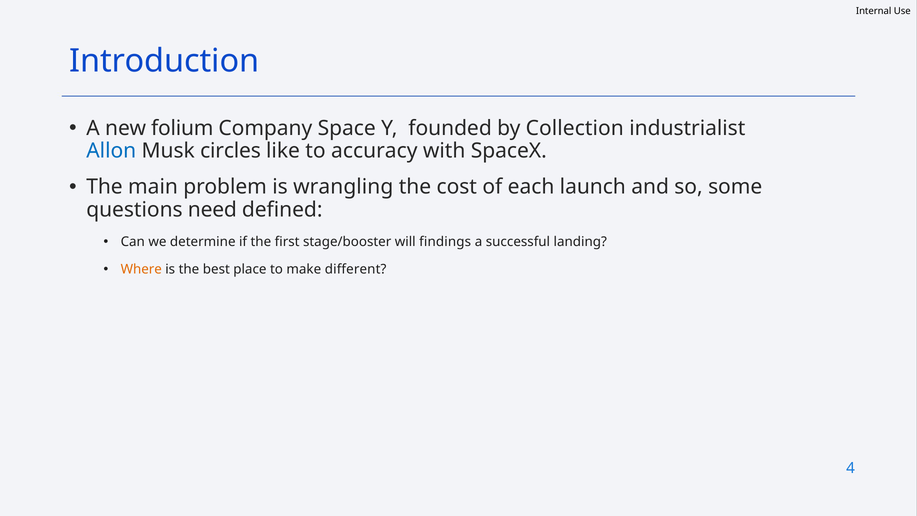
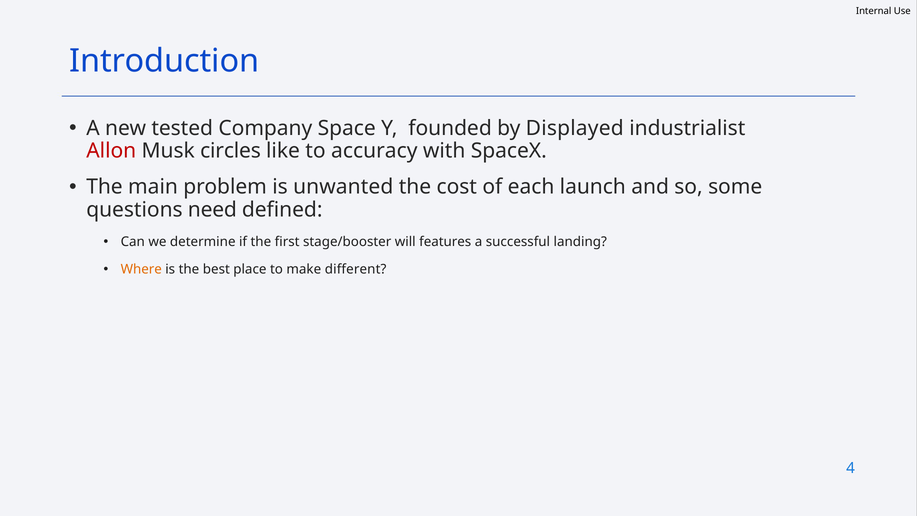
folium: folium -> tested (182, 128)
Collection: Collection -> Displayed (575, 128)
Allon colour: blue -> red (111, 151)
wrangling: wrangling -> unwanted (343, 187)
findings: findings -> features (445, 241)
